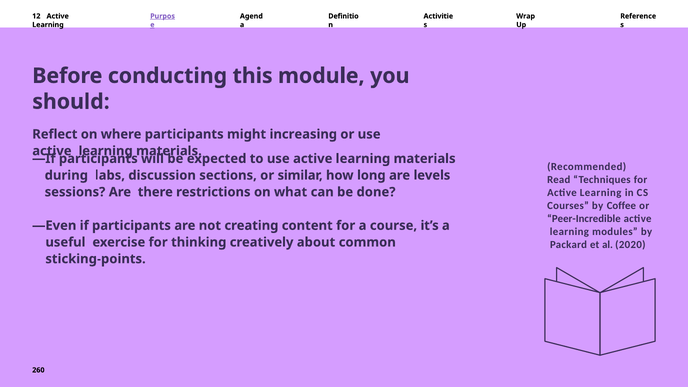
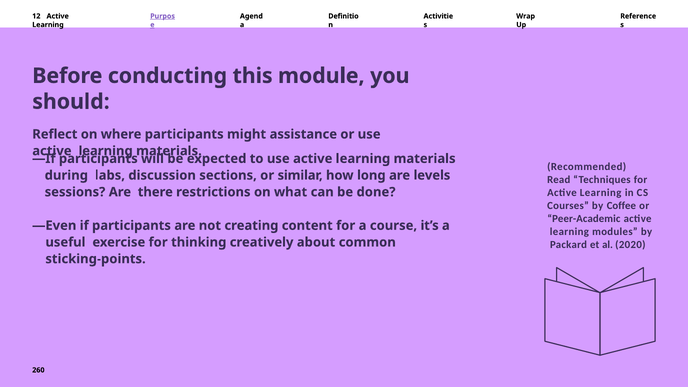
increasing: increasing -> assistance (303, 134)
Peer-Incredible: Peer-Incredible -> Peer-Academic (584, 219)
